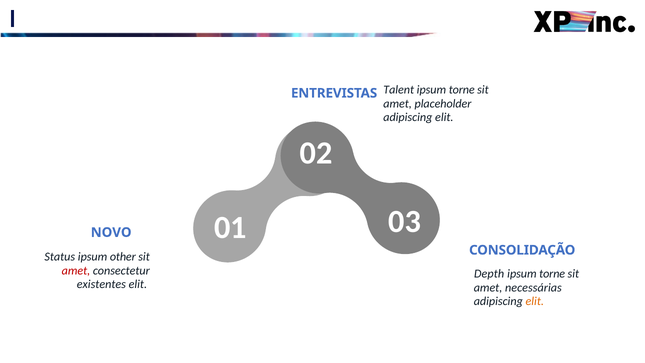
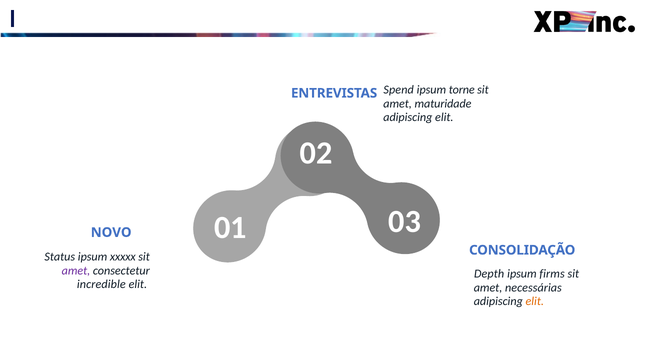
Talent: Talent -> Spend (399, 90)
placeholder: placeholder -> maturidade (443, 103)
other: other -> xxxxx (123, 257)
amet colour: red -> purple (76, 270)
torne: torne -> firms (552, 274)
existentes: existentes -> incredible (101, 284)
